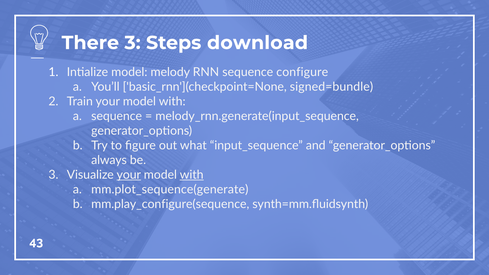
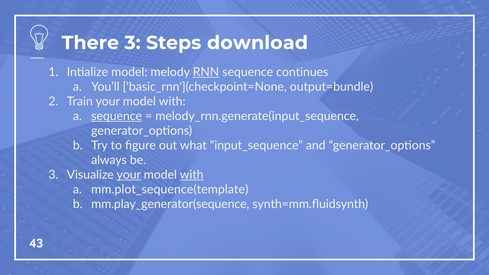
RNN underline: none -> present (206, 72)
configure: configure -> continues (302, 72)
signed=bundle: signed=bundle -> output=bundle (332, 87)
sequence underline: none -> present (117, 116)
mm.plot_sequence(generate: mm.plot_sequence(generate -> mm.plot_sequence(template (170, 189)
mm.play_configure(sequence: mm.play_configure(sequence -> mm.play_generator(sequence (170, 204)
